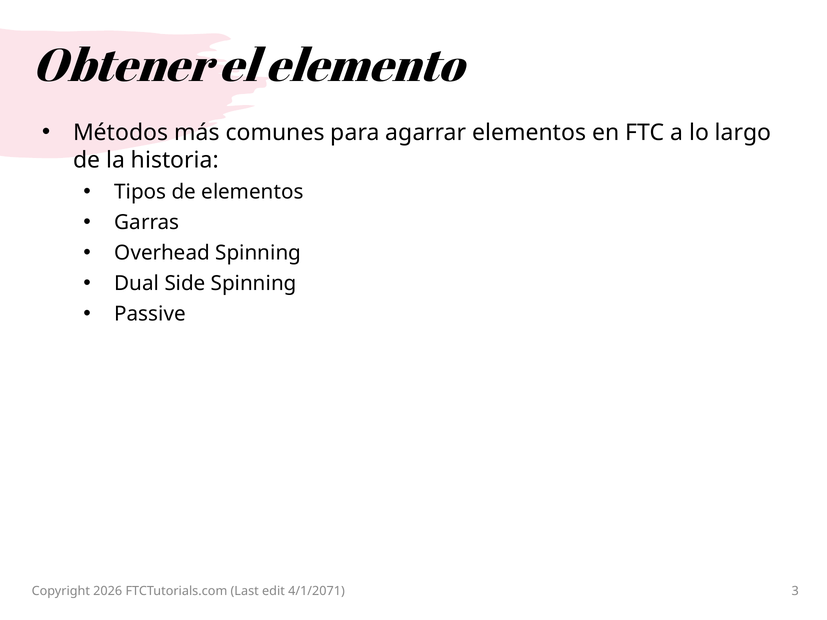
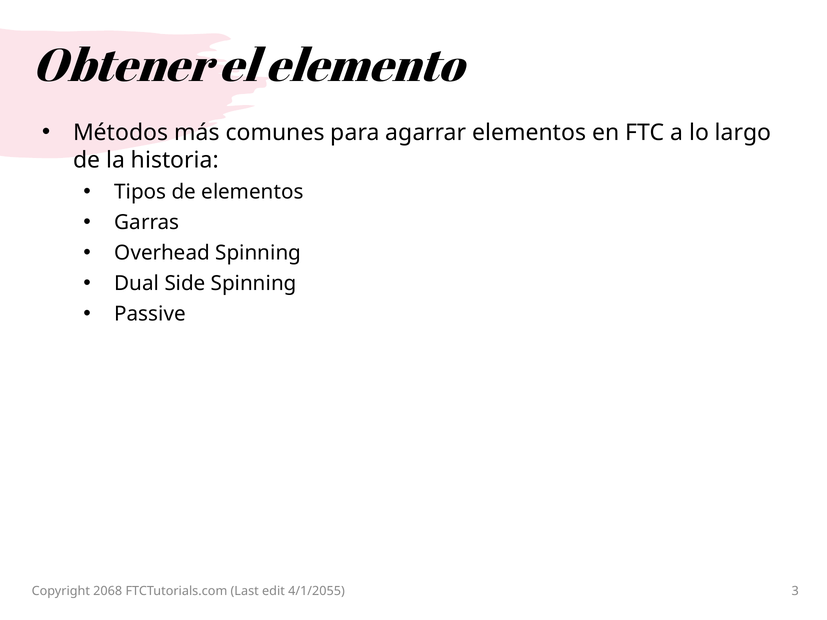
2026: 2026 -> 2068 (108, 591)
4/1/2071: 4/1/2071 -> 4/1/2055 (316, 591)
